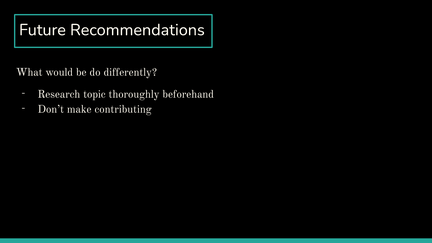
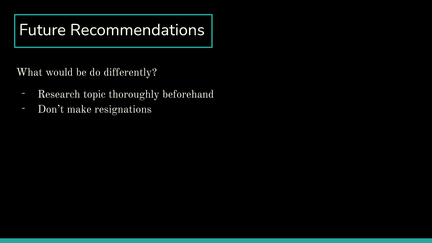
contributing: contributing -> resignations (123, 109)
